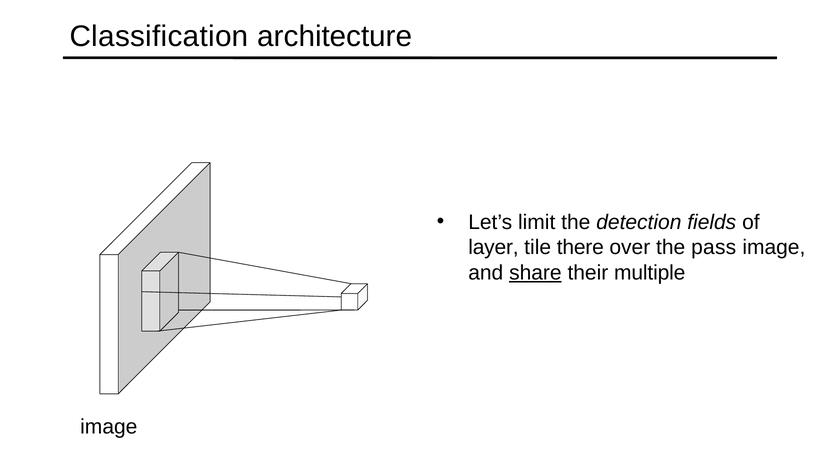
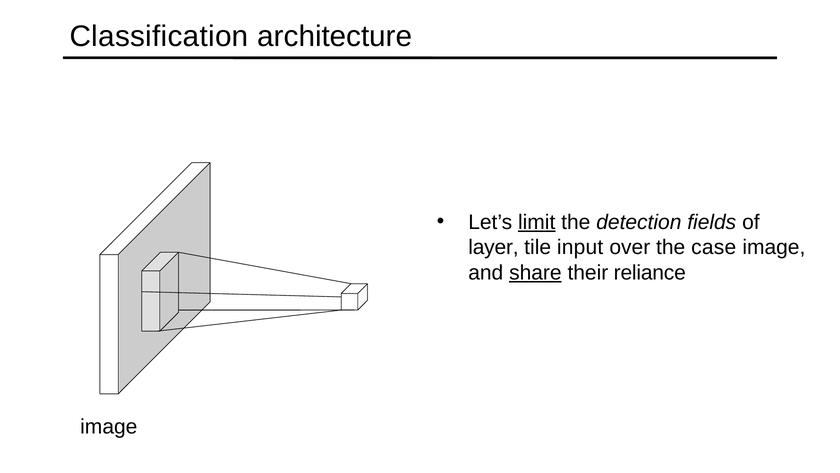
limit underline: none -> present (537, 222)
there: there -> input (580, 247)
pass: pass -> case (714, 247)
multiple: multiple -> reliance (650, 272)
